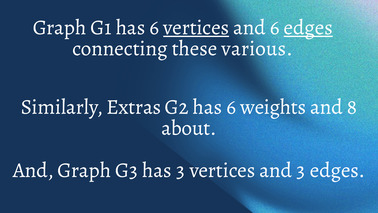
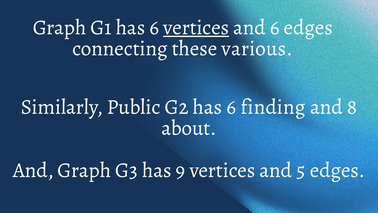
edges underline: present -> none (308, 27)
Extras: Extras -> Public (134, 107)
weights: weights -> finding (273, 107)
has 3: 3 -> 9 (180, 170)
and 3: 3 -> 5 (301, 170)
